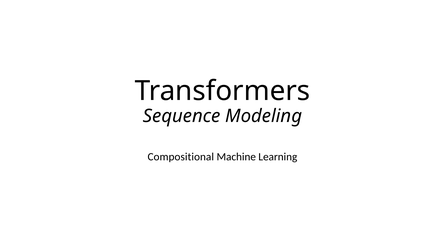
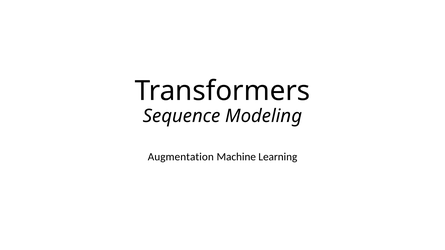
Compositional: Compositional -> Augmentation (181, 157)
